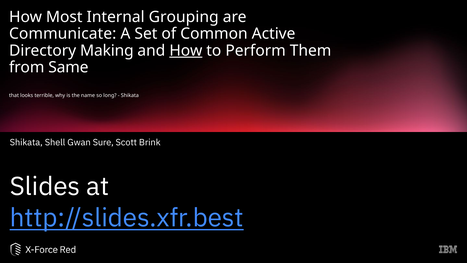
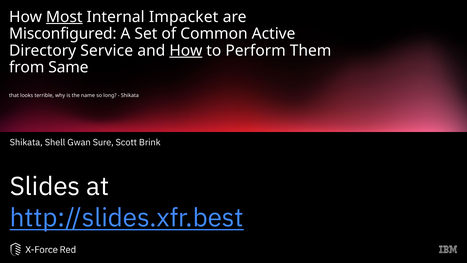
Most underline: none -> present (64, 17)
Grouping: Grouping -> Impacket (184, 17)
Communicate: Communicate -> Misconfigured (63, 34)
Making: Making -> Service (107, 50)
